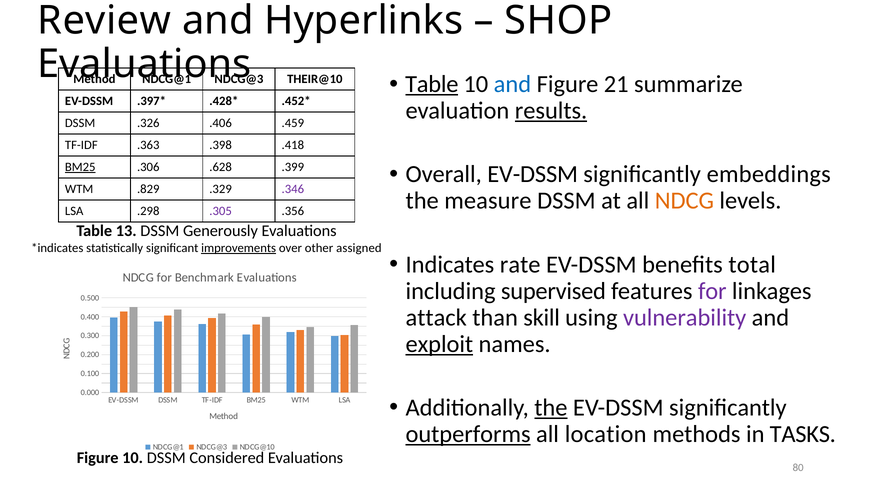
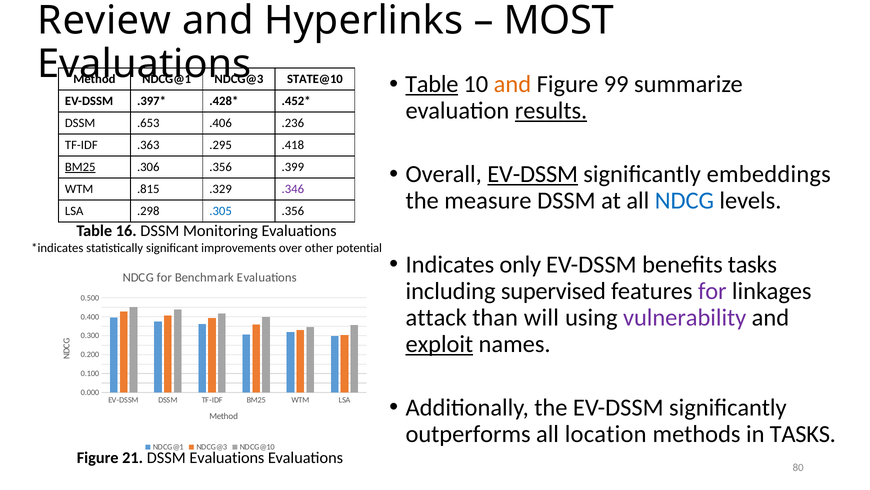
SHOP: SHOP -> MOST (559, 21)
and colour: blue -> orange (512, 84)
21: 21 -> 99 (616, 84)
THEIR@10: THEIR@10 -> STATE@10 (315, 79)
.326: .326 -> .653 (148, 123)
.459: .459 -> .236 (293, 123)
.398: .398 -> .295 (221, 145)
EV-DSSM underline: none -> present (533, 174)
.306 .628: .628 -> .356 (221, 167)
.829: .829 -> .815 (148, 189)
NDCG colour: orange -> blue (684, 201)
.305 colour: purple -> blue (221, 211)
13: 13 -> 16 (126, 231)
Generously: Generously -> Monitoring (220, 231)
improvements underline: present -> none (239, 248)
assigned: assigned -> potential (359, 248)
rate: rate -> only (520, 264)
benefits total: total -> tasks (752, 264)
skill: skill -> will (541, 317)
the underline: present -> none (551, 407)
outperforms underline: present -> none (468, 434)
Figure 10: 10 -> 21 (133, 457)
DSSM Considered: Considered -> Evaluations (227, 457)
